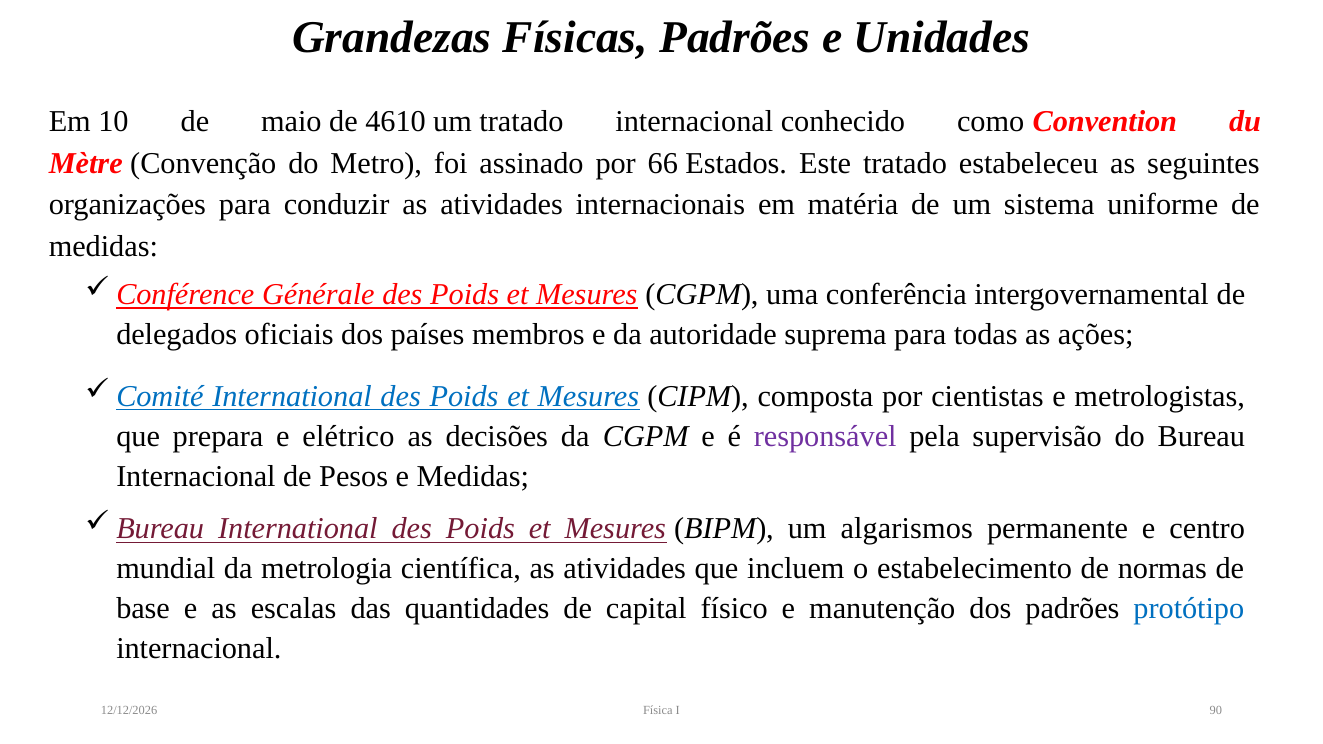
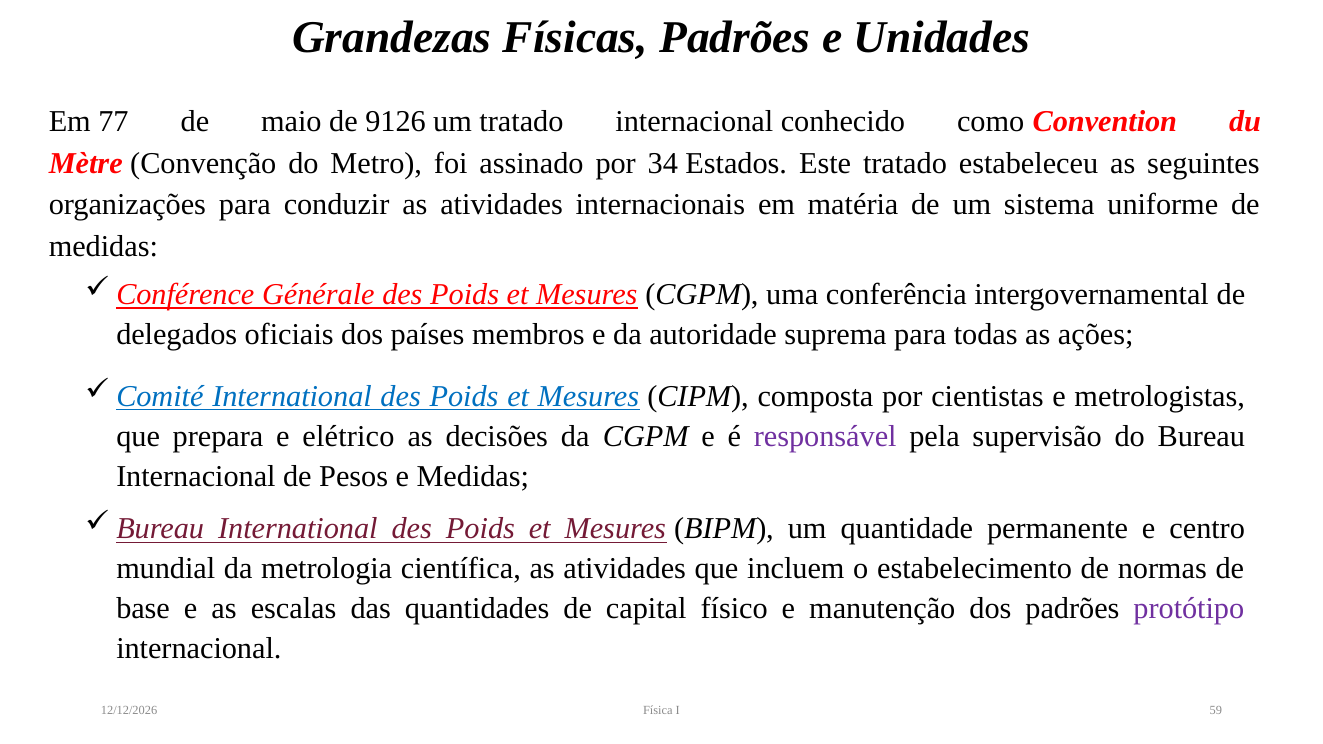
10: 10 -> 77 (113, 122)
4610: 4610 -> 9126 (396, 122)
66: 66 -> 34 (663, 163)
algarismos: algarismos -> quantidade (907, 529)
protótipo colour: blue -> purple (1189, 609)
90: 90 -> 59 (1216, 710)
